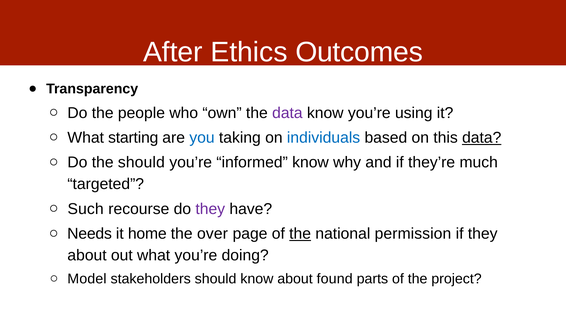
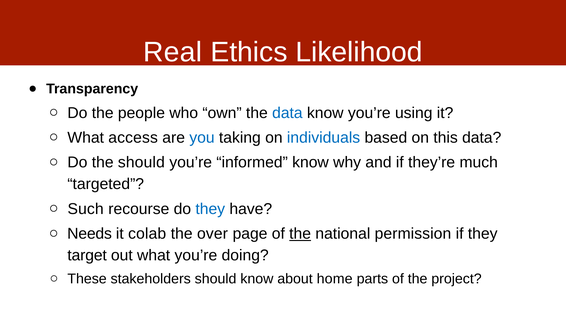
After: After -> Real (173, 52)
Outcomes: Outcomes -> Likelihood (359, 52)
data colour: purple -> blue (287, 113)
starting: starting -> access (133, 138)
data underline: present -> none (482, 138)
they colour: purple -> blue (210, 209)
home: home -> colab (147, 234)
about: about -> target (87, 256)
Model: Model -> These (87, 279)
found: found -> home (335, 279)
